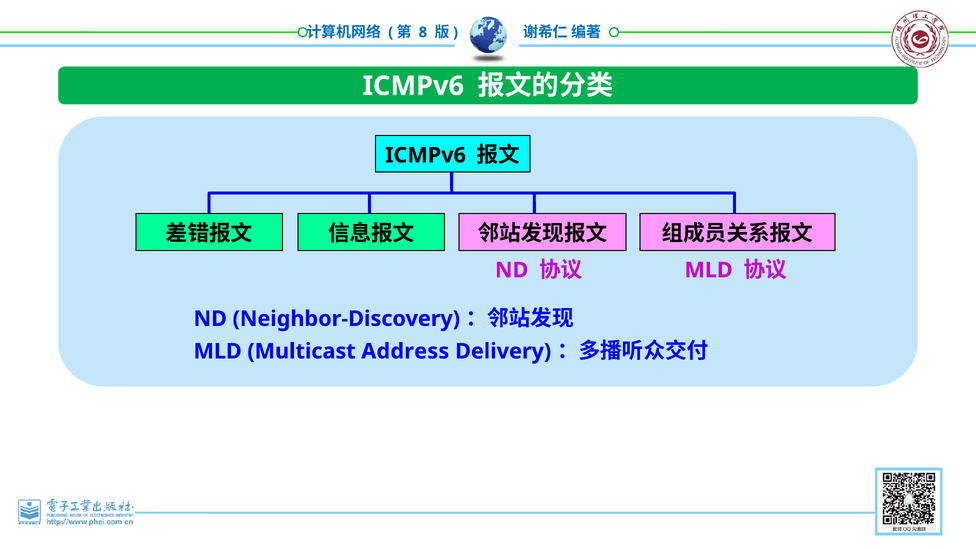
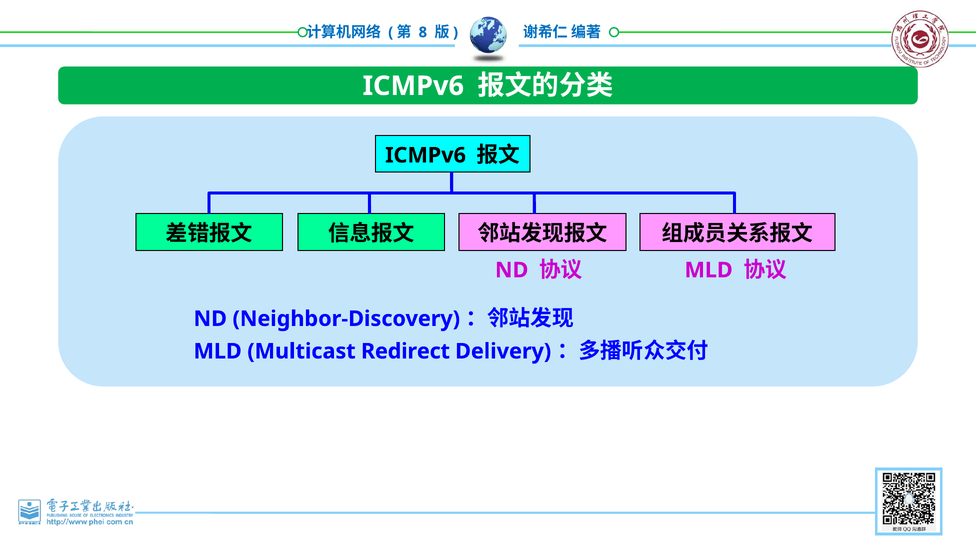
Address: Address -> Redirect (405, 351)
